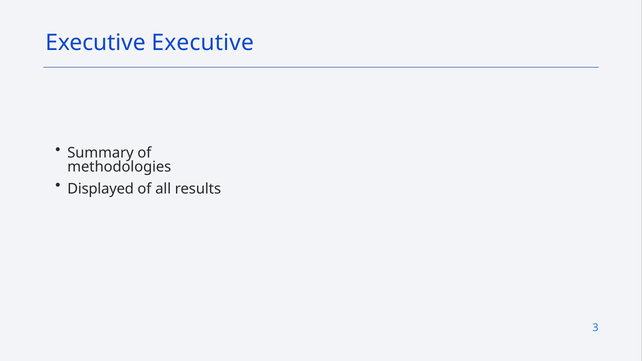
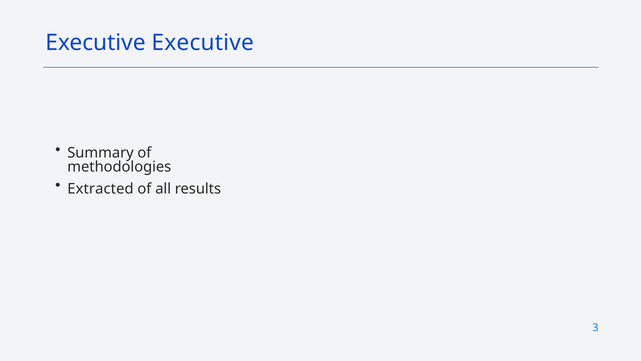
Displayed: Displayed -> Extracted (100, 189)
